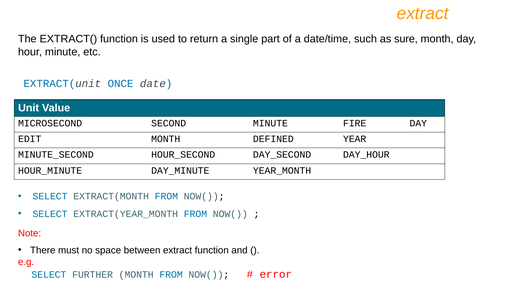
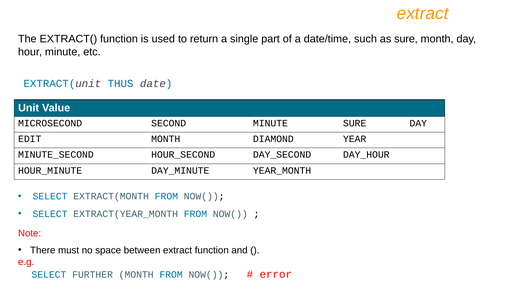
ONCE: ONCE -> THUS (121, 83)
MINUTE FIRE: FIRE -> SURE (355, 123)
DEFINED: DEFINED -> DIAMOND (273, 139)
